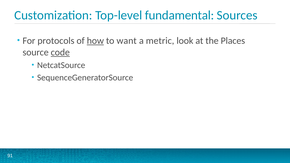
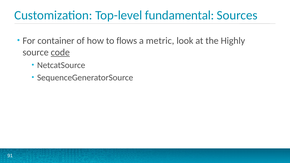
protocols: protocols -> container (56, 41)
how underline: present -> none (95, 41)
want: want -> flows (127, 41)
Places: Places -> Highly (233, 41)
